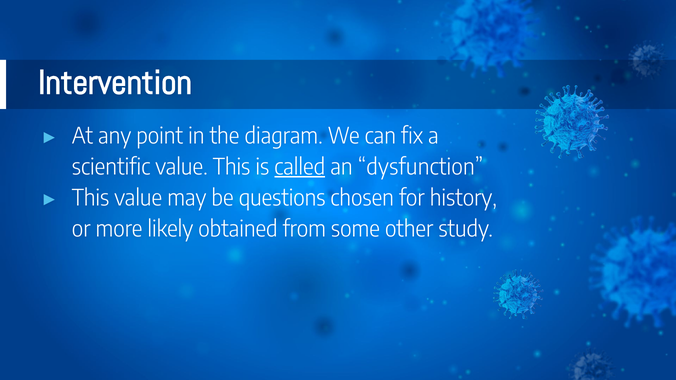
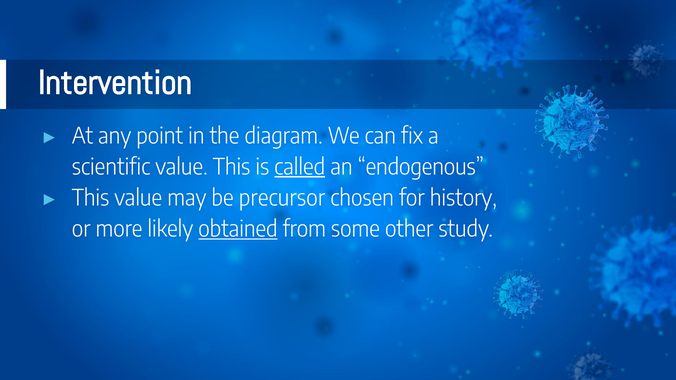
dysfunction: dysfunction -> endogenous (421, 167)
questions: questions -> precursor (282, 198)
obtained underline: none -> present (238, 229)
